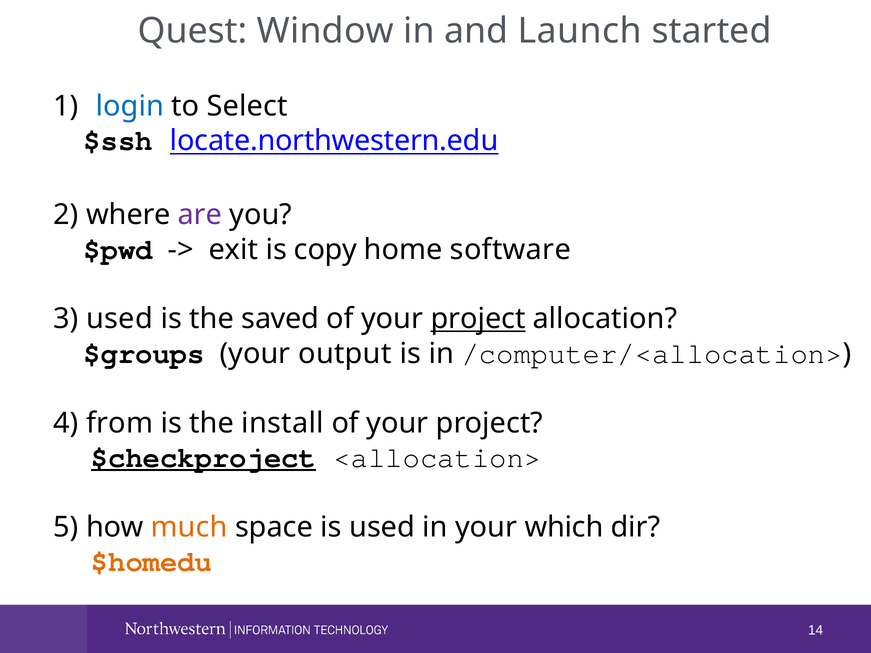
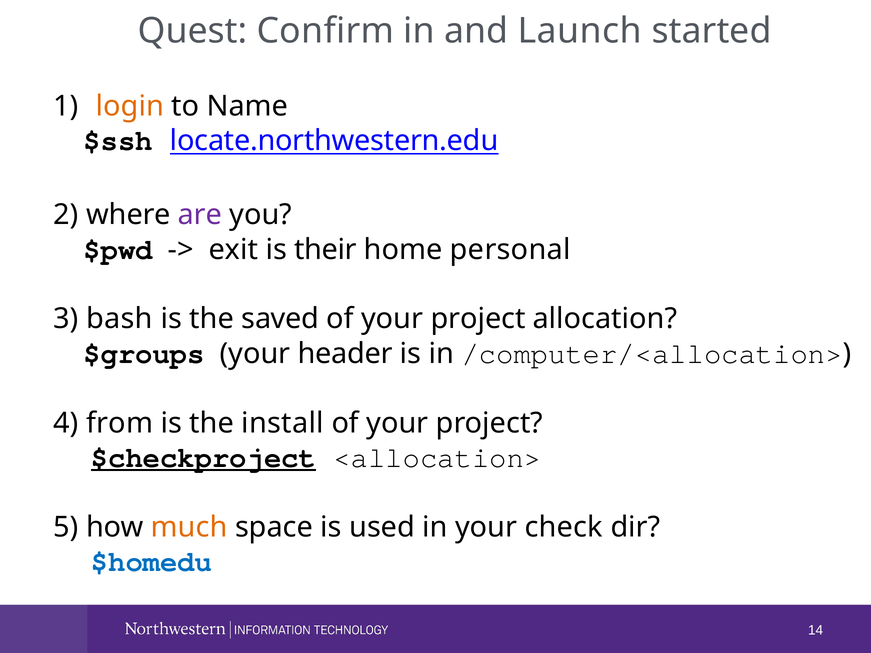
Window: Window -> Confirm (325, 31)
login colour: blue -> orange (130, 106)
Select: Select -> Name (247, 106)
copy: copy -> their (325, 250)
software: software -> personal (510, 250)
3 used: used -> bash (120, 319)
project underline: present -> none (478, 319)
output: output -> header (345, 354)
which: which -> check (564, 527)
$homedu colour: orange -> blue (152, 562)
